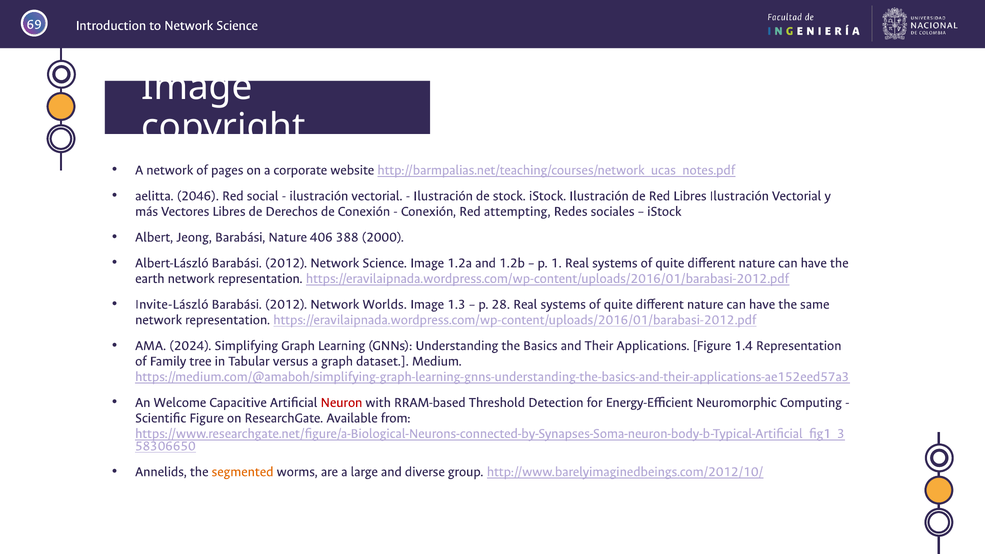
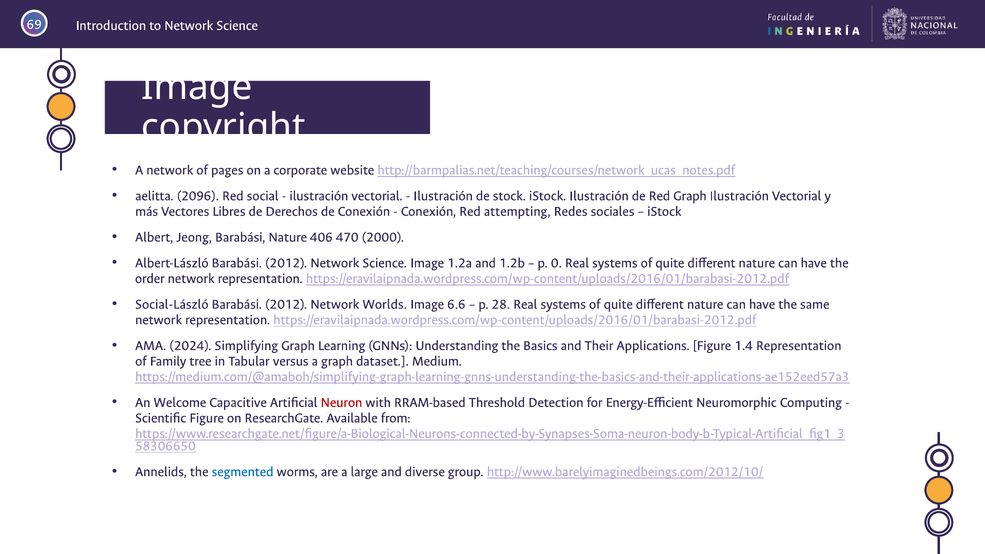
2046: 2046 -> 2096 (198, 196)
Red Libres: Libres -> Graph (690, 196)
388: 388 -> 470 (347, 237)
1: 1 -> 0 (556, 263)
earth: earth -> order (150, 278)
Invite-László: Invite-László -> Social-László (172, 304)
1.3: 1.3 -> 6.6 (456, 304)
segmented colour: orange -> blue (243, 471)
